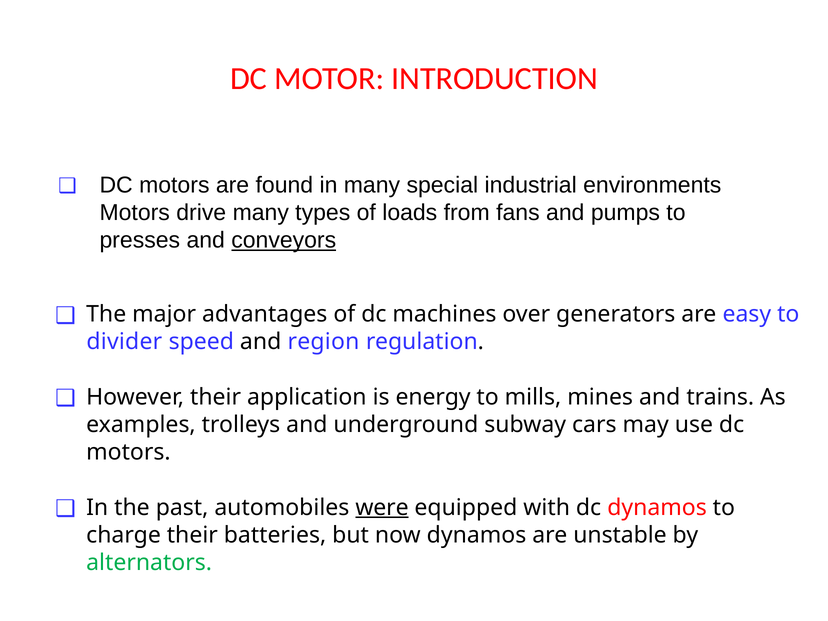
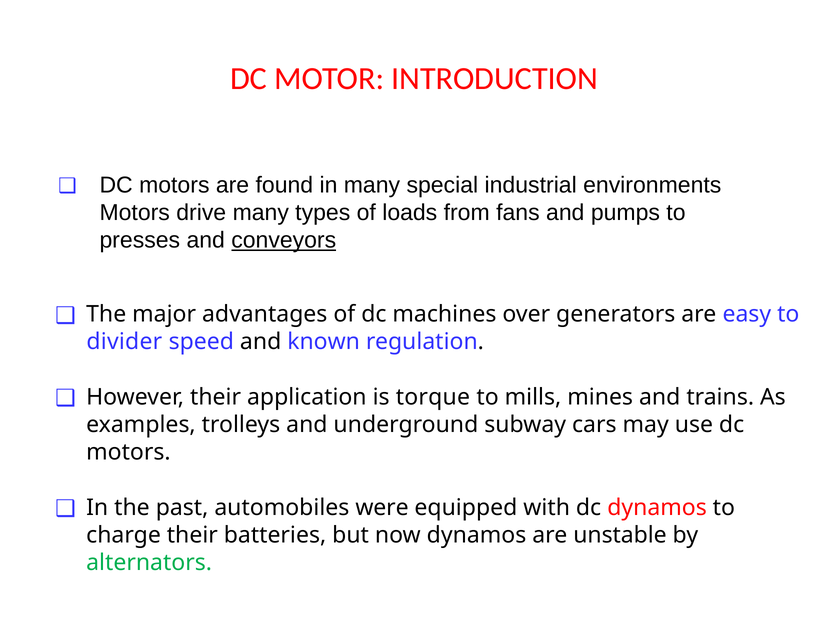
region: region -> known (324, 342)
energy: energy -> torque (433, 397)
were underline: present -> none (382, 507)
